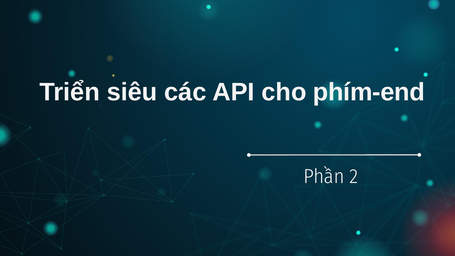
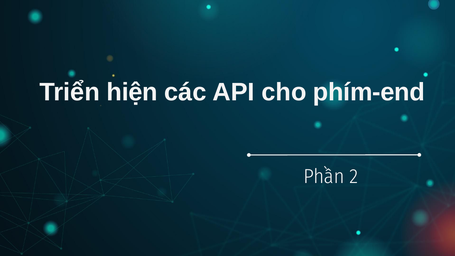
siêu: siêu -> hiện (132, 92)
